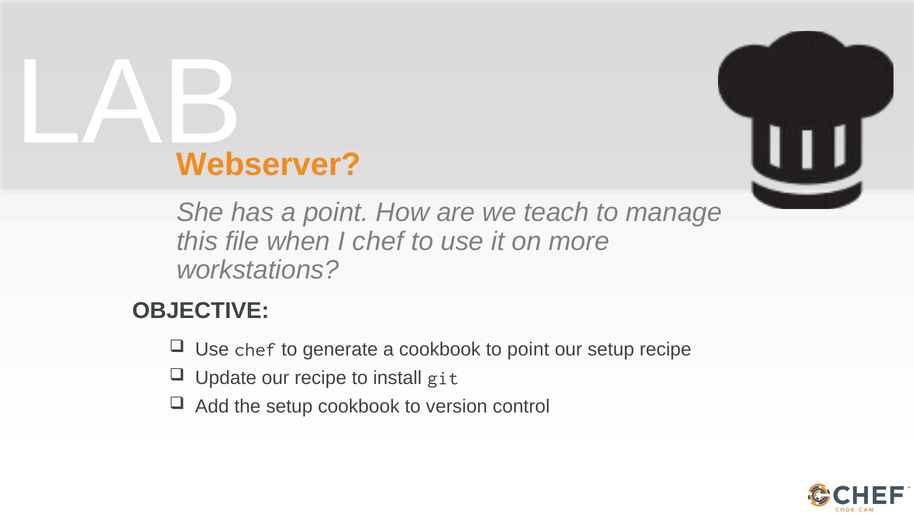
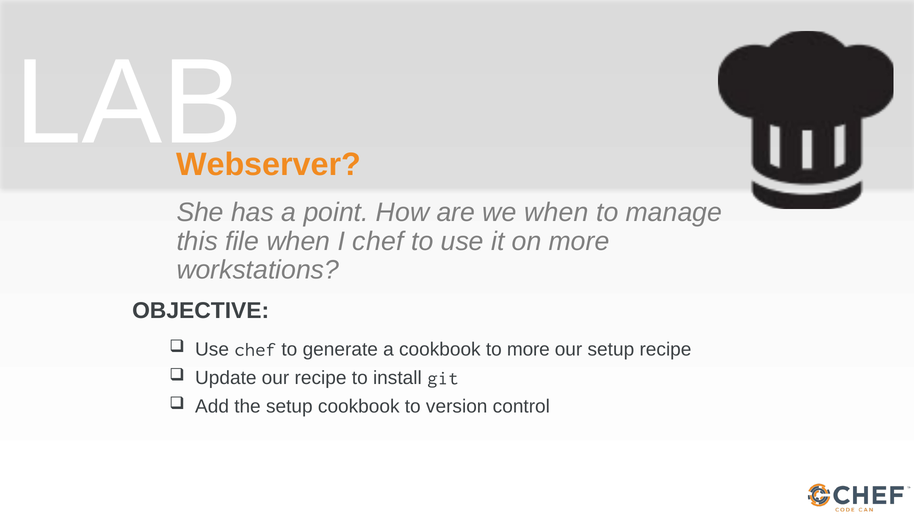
we teach: teach -> when (556, 213)
to point: point -> more (528, 350)
